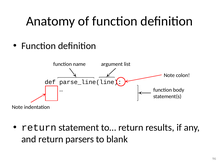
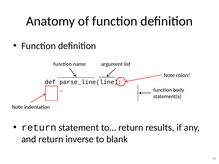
parsers: parsers -> inverse (80, 139)
